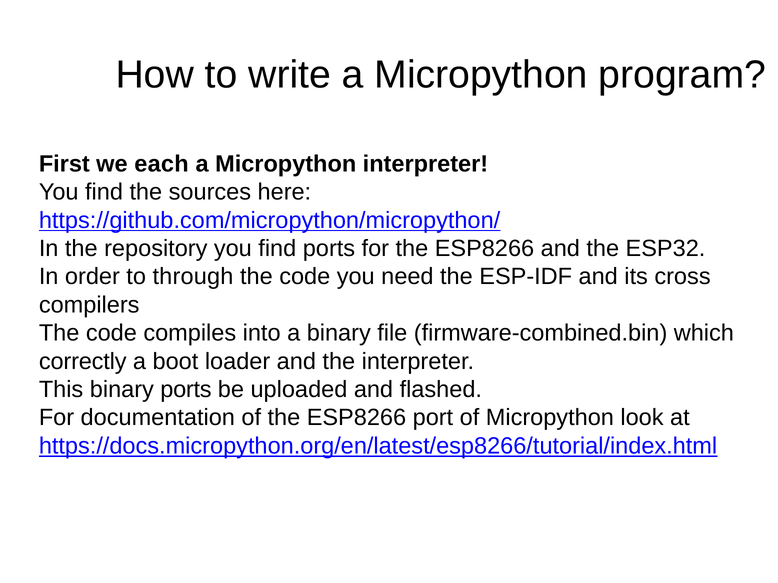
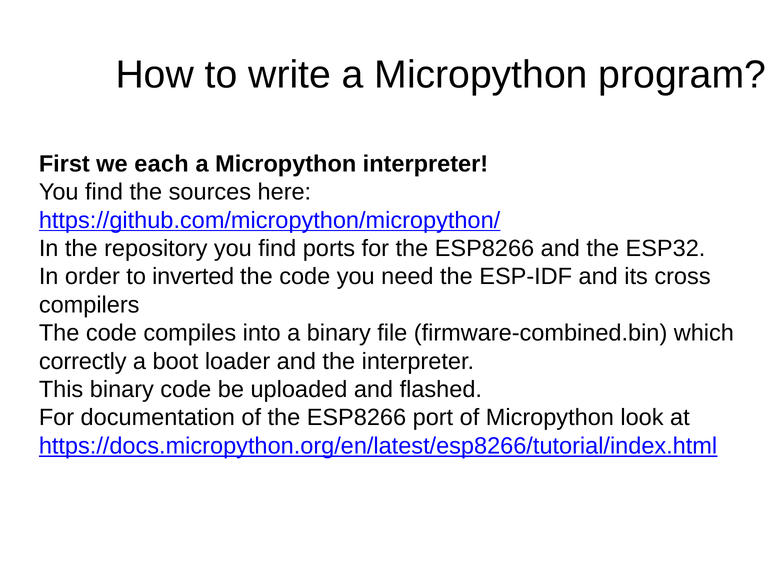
through: through -> inverted (193, 277)
binary ports: ports -> code (186, 390)
